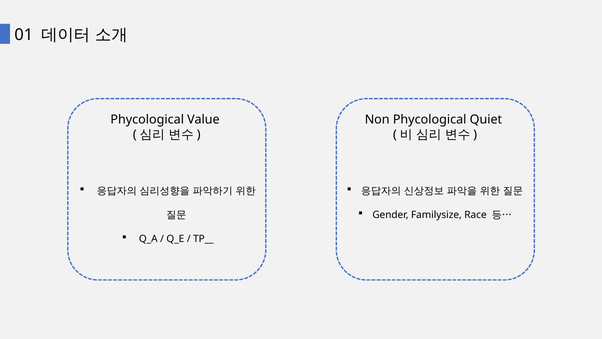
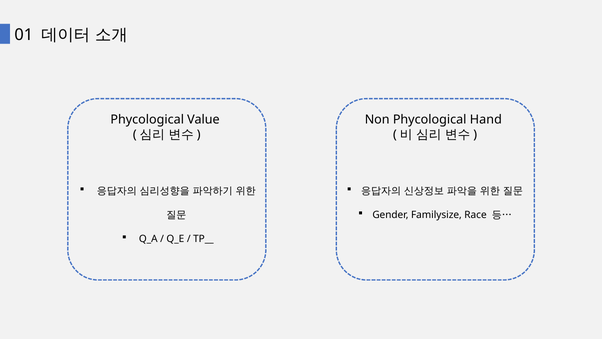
Quiet: Quiet -> Hand (486, 119)
